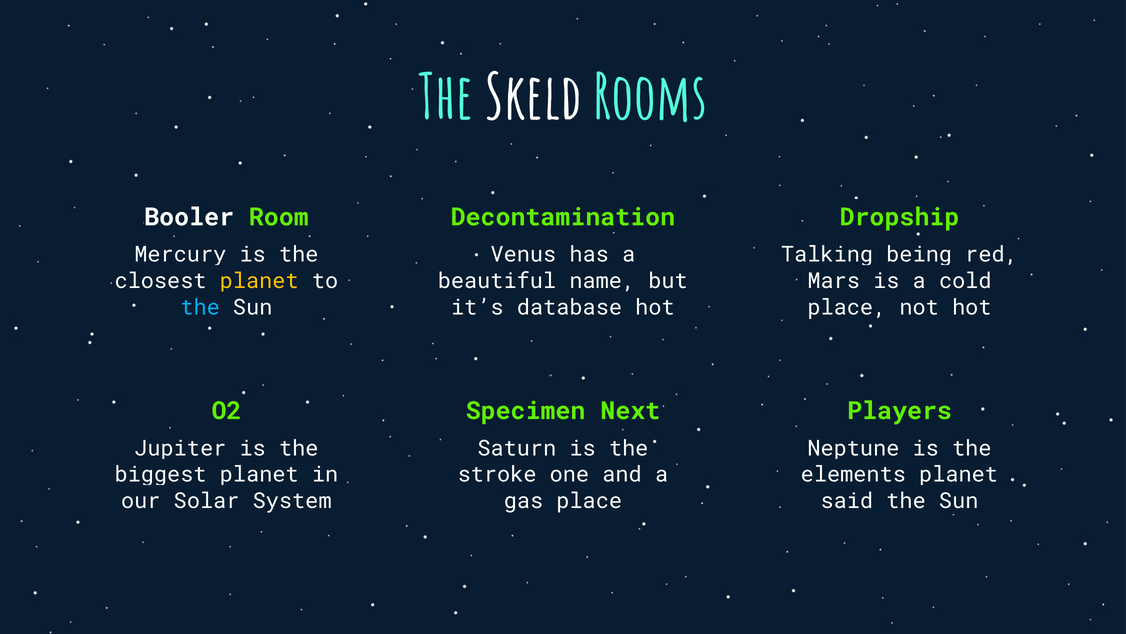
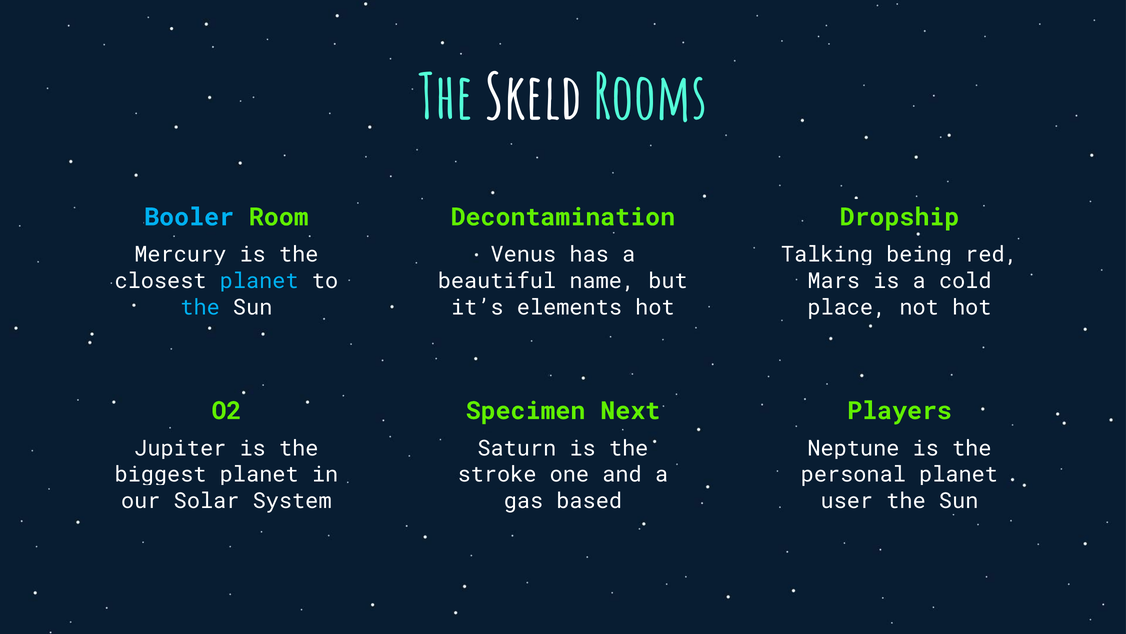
Booler colour: white -> light blue (189, 217)
planet colour: yellow -> light blue (259, 281)
database: database -> elements (569, 307)
elements: elements -> personal (853, 474)
gas place: place -> based (589, 501)
said: said -> user (847, 501)
